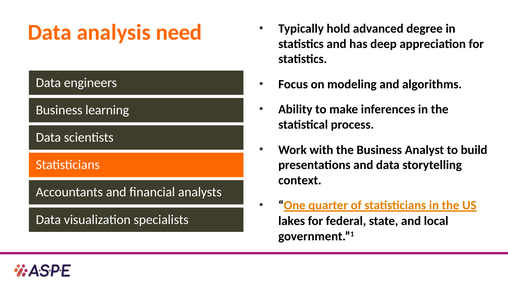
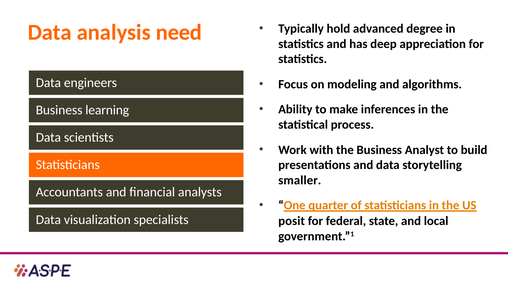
context: context -> smaller (300, 180)
lakes: lakes -> posit (292, 221)
